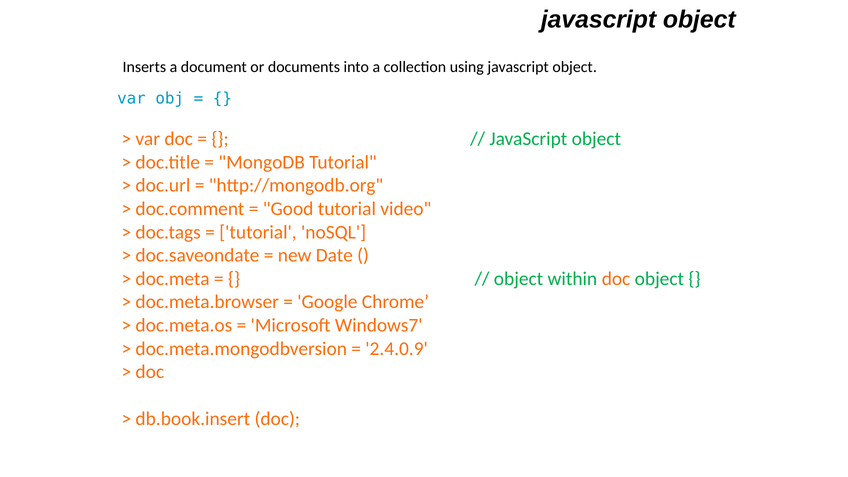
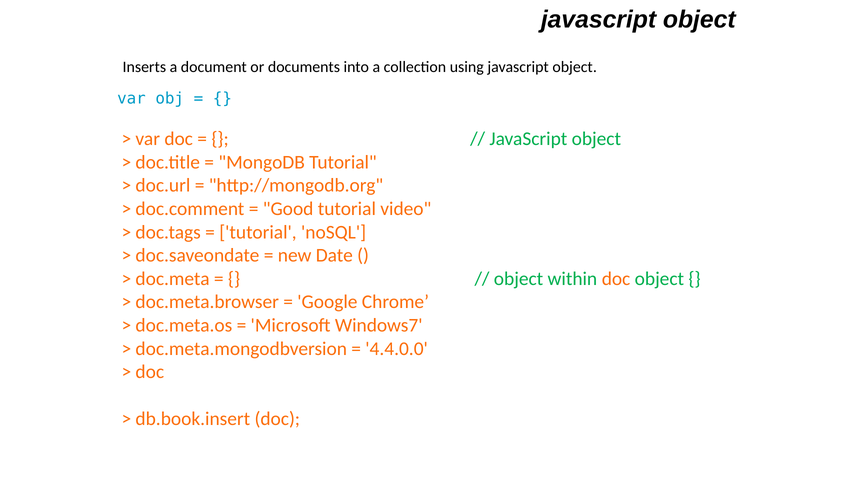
2.4.0.9: 2.4.0.9 -> 4.4.0.0 (397, 349)
